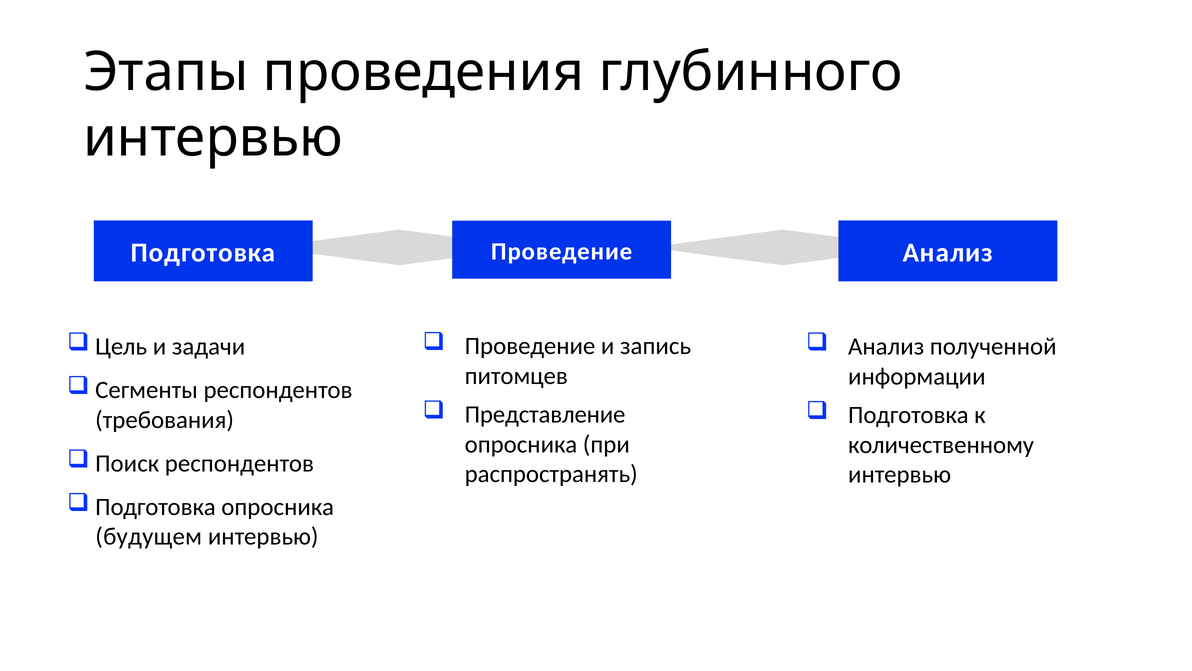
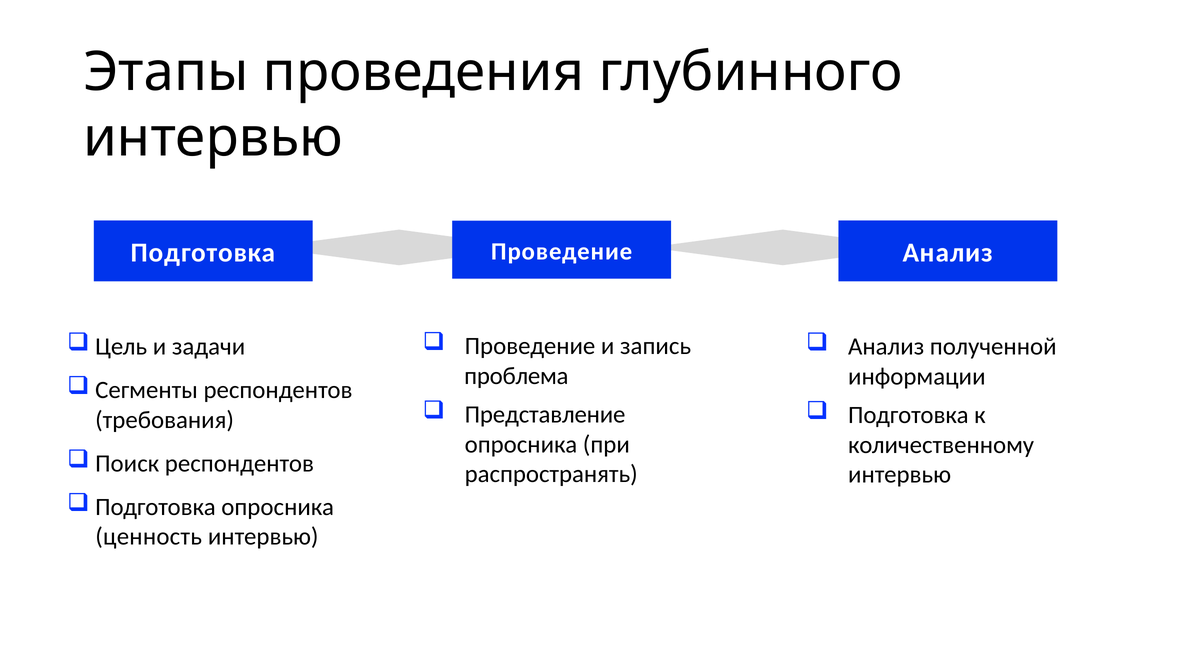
питомцев: питомцев -> проблема (516, 376)
будущем: будущем -> ценность (149, 536)
